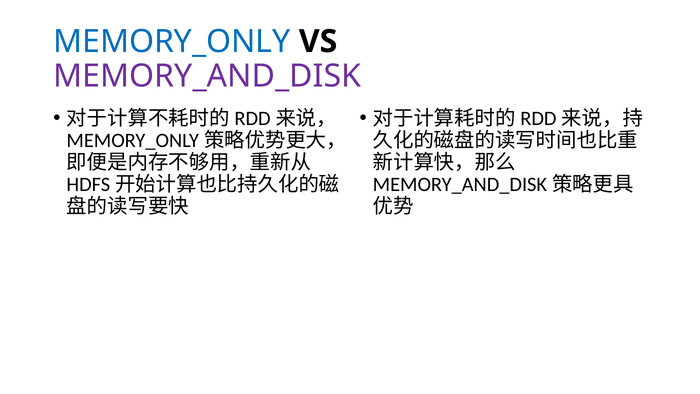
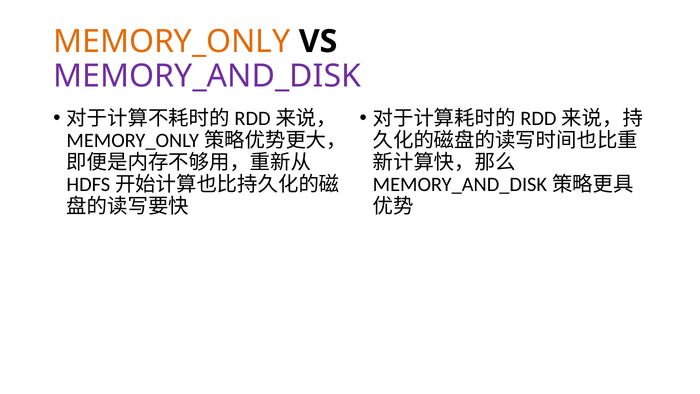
MEMORY_ONLY colour: blue -> orange (172, 41)
